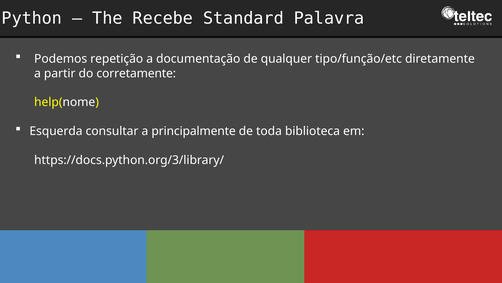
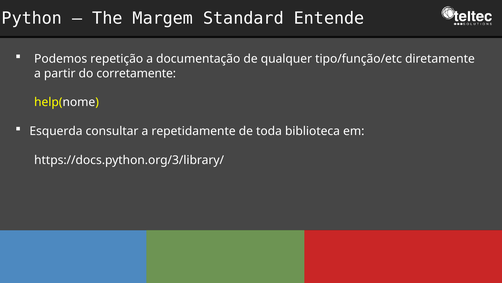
Recebe: Recebe -> Margem (163, 18)
Palavra: Palavra -> Entende (329, 18)
principalmente: principalmente -> repetidamente (194, 131)
